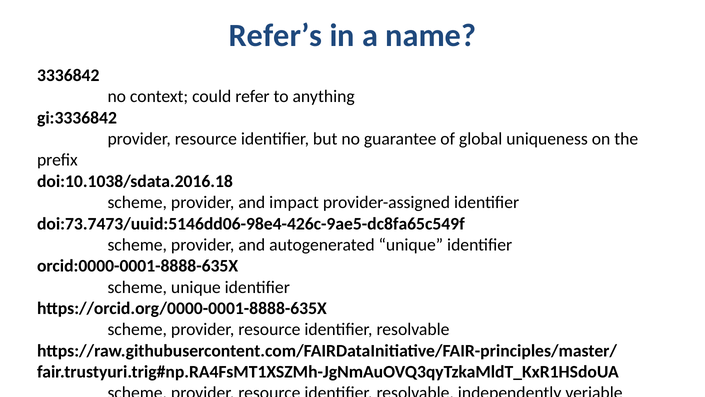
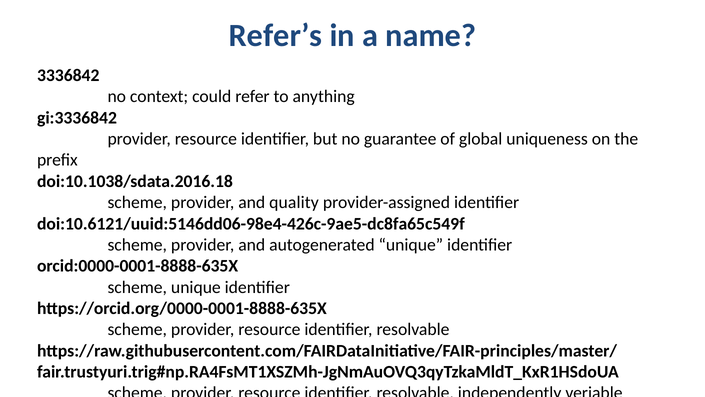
impact: impact -> quality (294, 202)
doi:73.7473/uuid:5146dd06-98e4-426c-9ae5-dc8fa65c549f: doi:73.7473/uuid:5146dd06-98e4-426c-9ae5-dc8fa65c549f -> doi:10.6121/uuid:5146dd06-98e4-426c-9ae5-dc8fa65c549f (251, 223)
